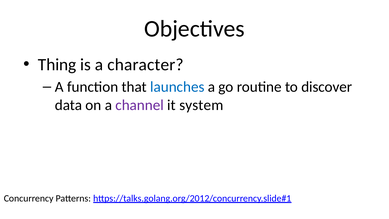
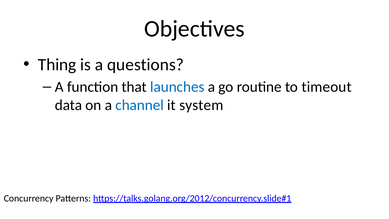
character: character -> questions (145, 65)
discover: discover -> timeout (327, 87)
channel colour: purple -> blue (140, 105)
